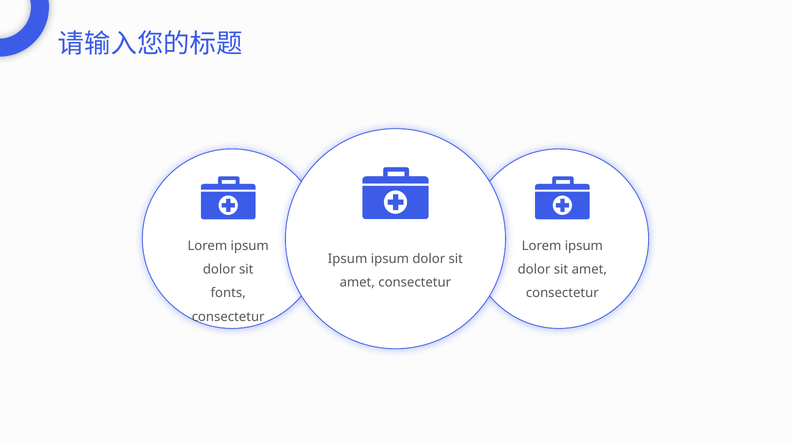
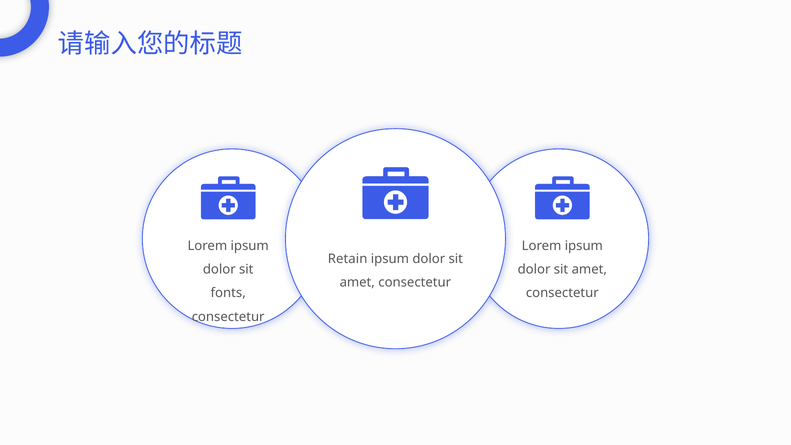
Ipsum: Ipsum -> Retain (348, 259)
